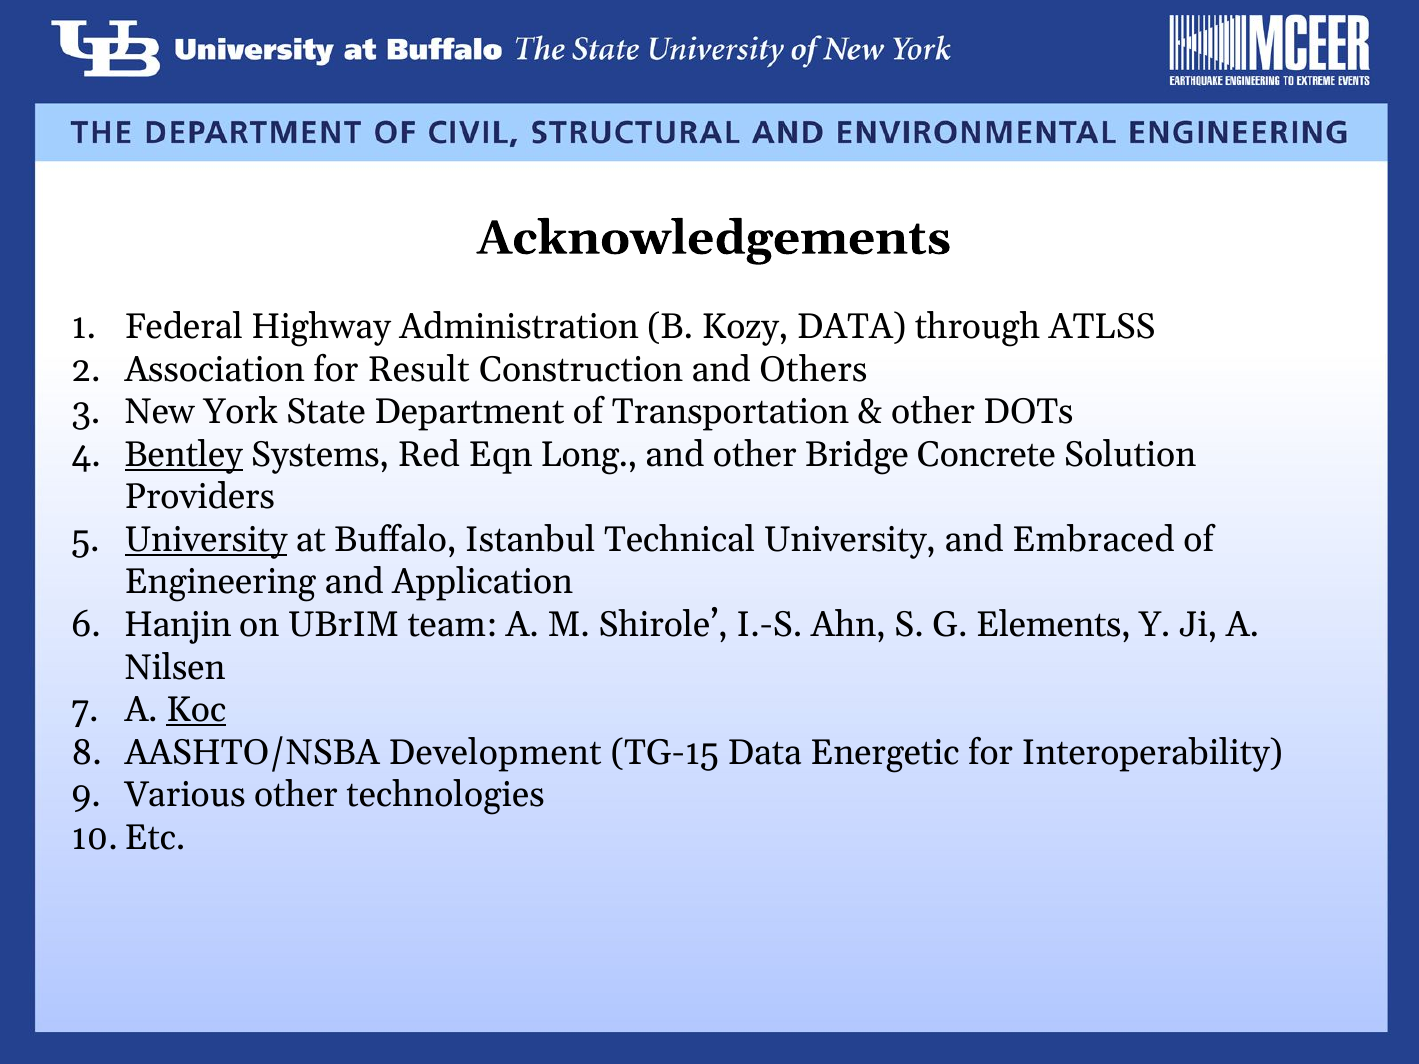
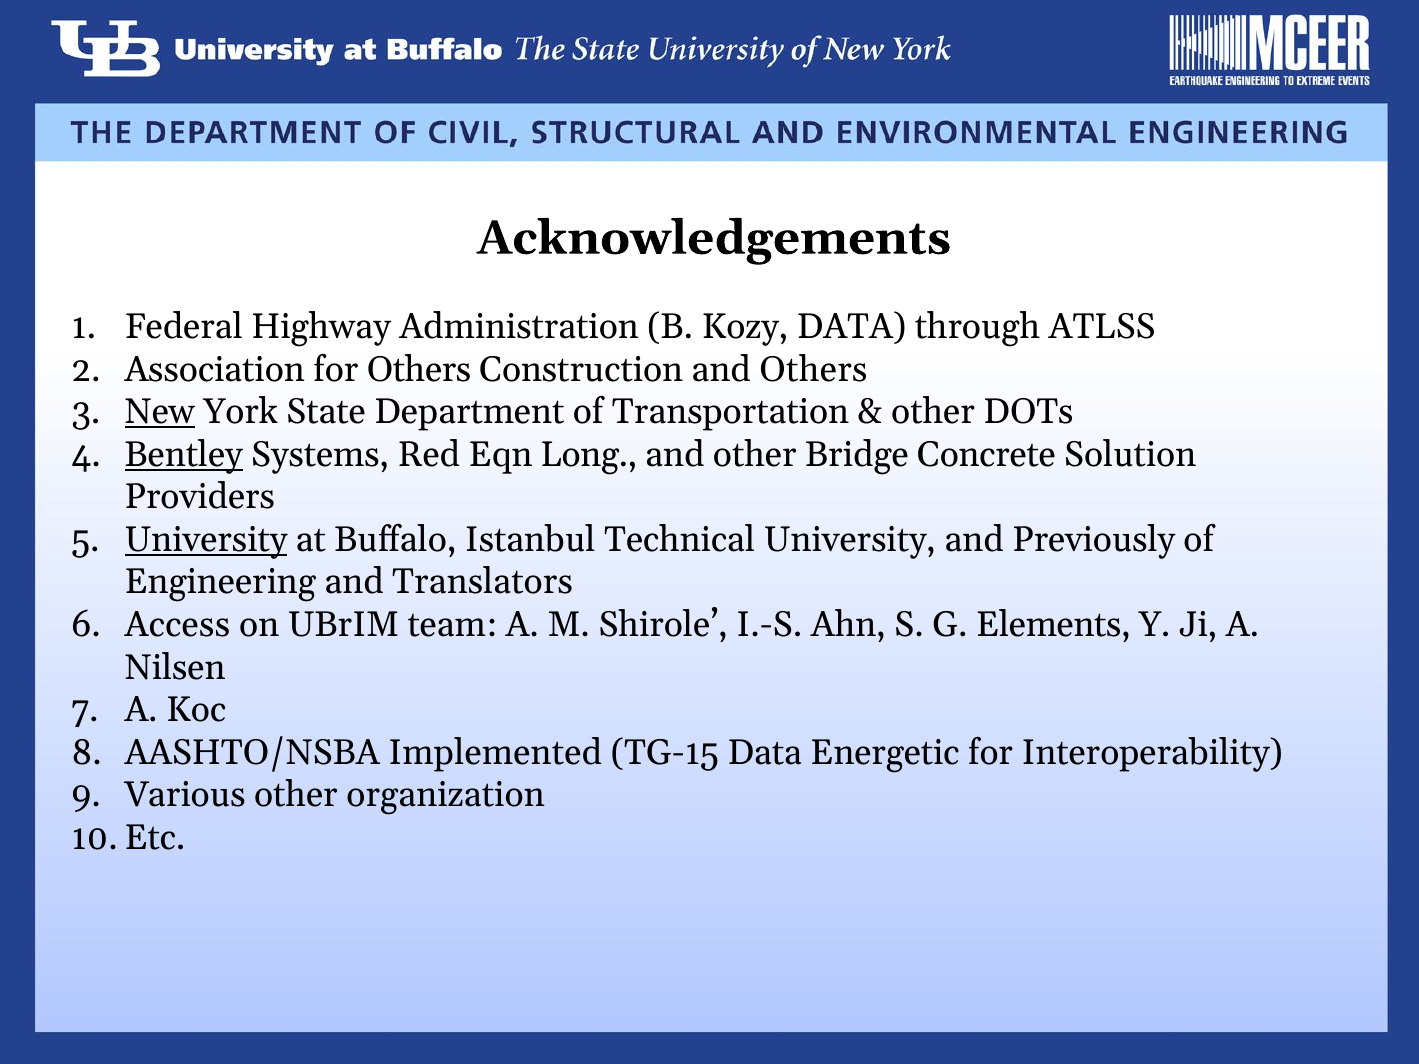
for Result: Result -> Others (419, 370)
New underline: none -> present (160, 412)
Embraced: Embraced -> Previously (1094, 540)
Application: Application -> Translators (483, 582)
Hanjin: Hanjin -> Access (177, 625)
Koc underline: present -> none (196, 710)
Development: Development -> Implemented (495, 753)
technologies: technologies -> organization (446, 795)
